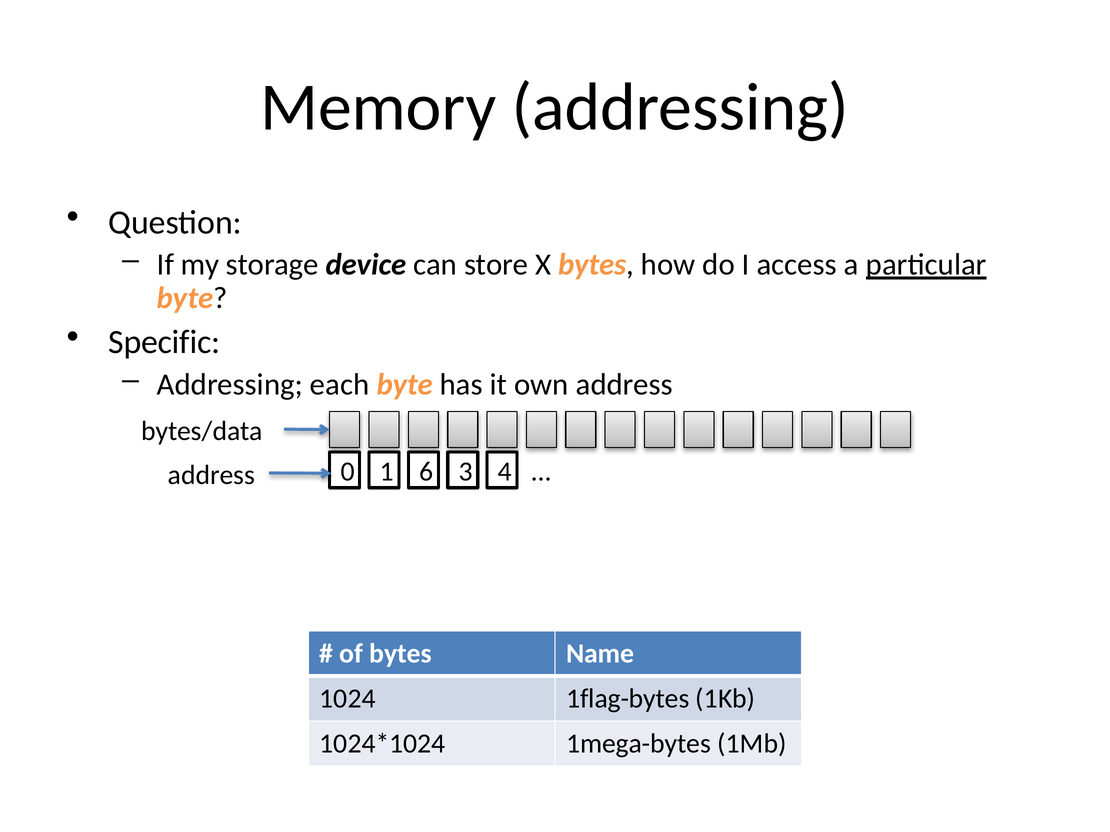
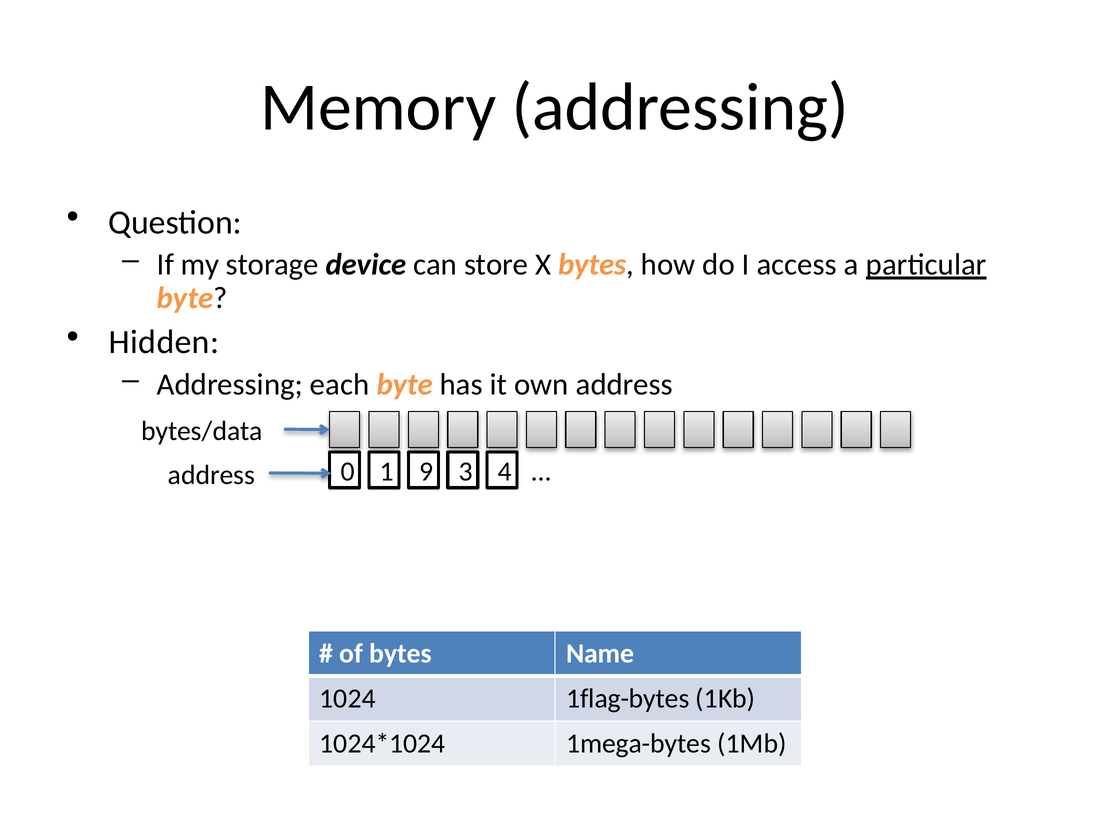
Specific: Specific -> Hidden (164, 342)
6: 6 -> 9 (426, 472)
